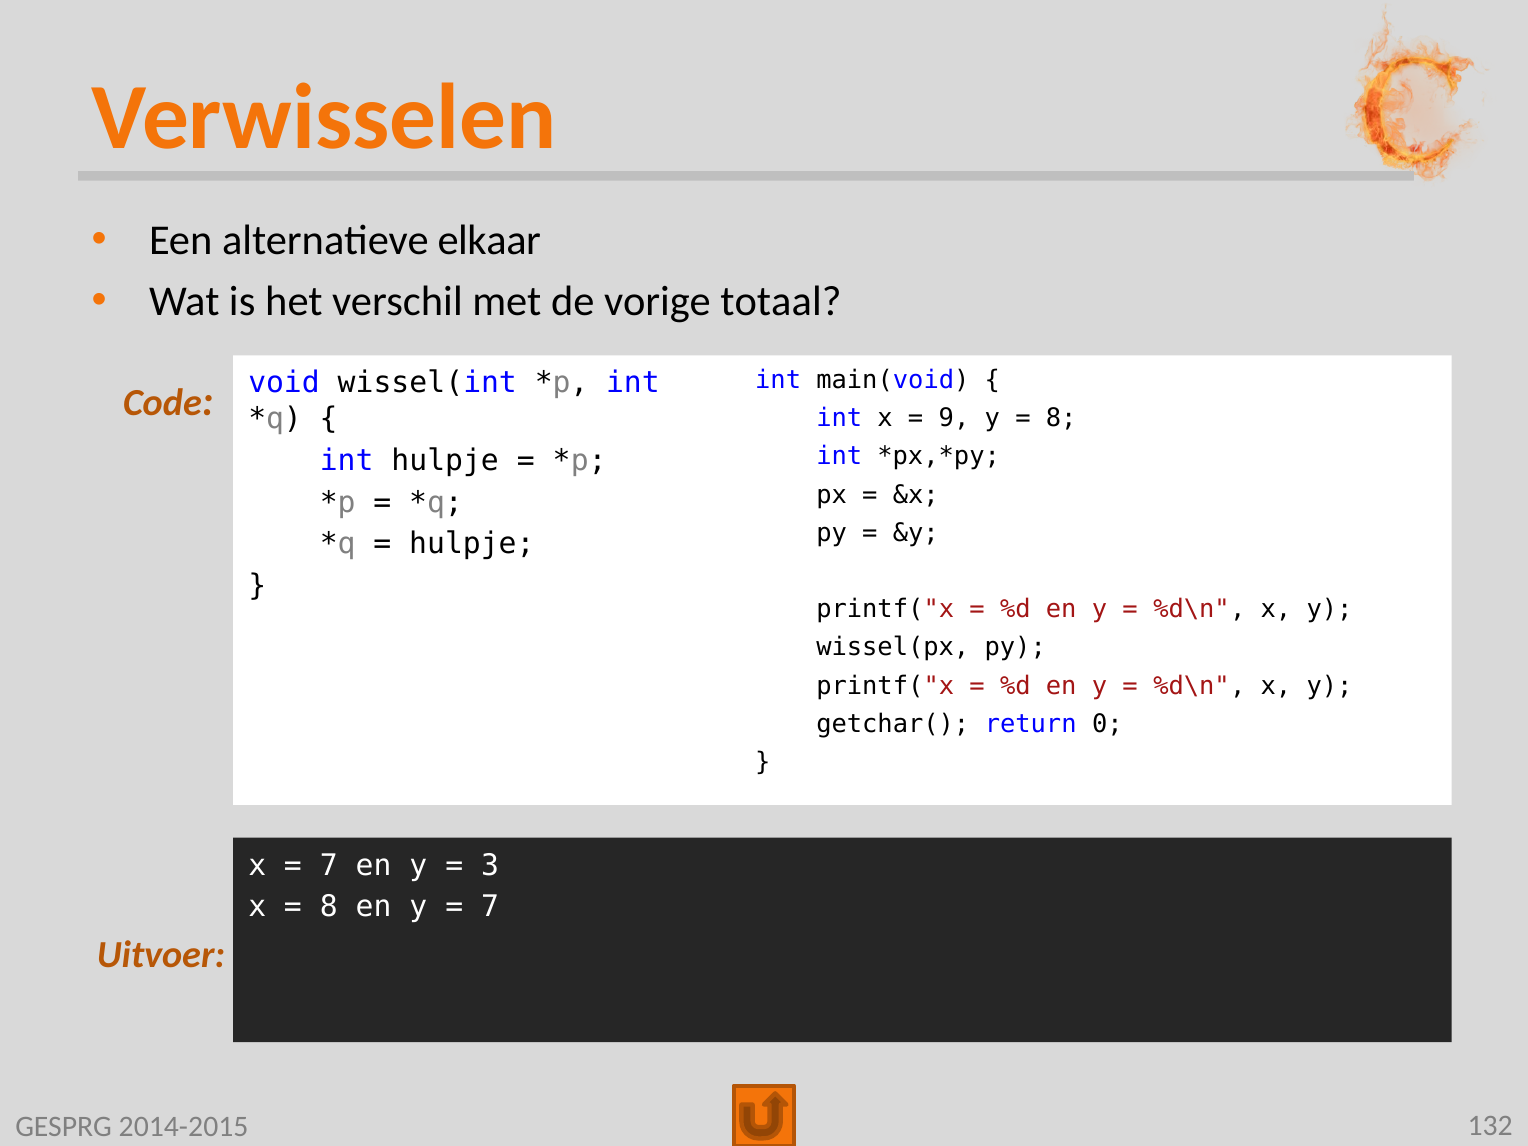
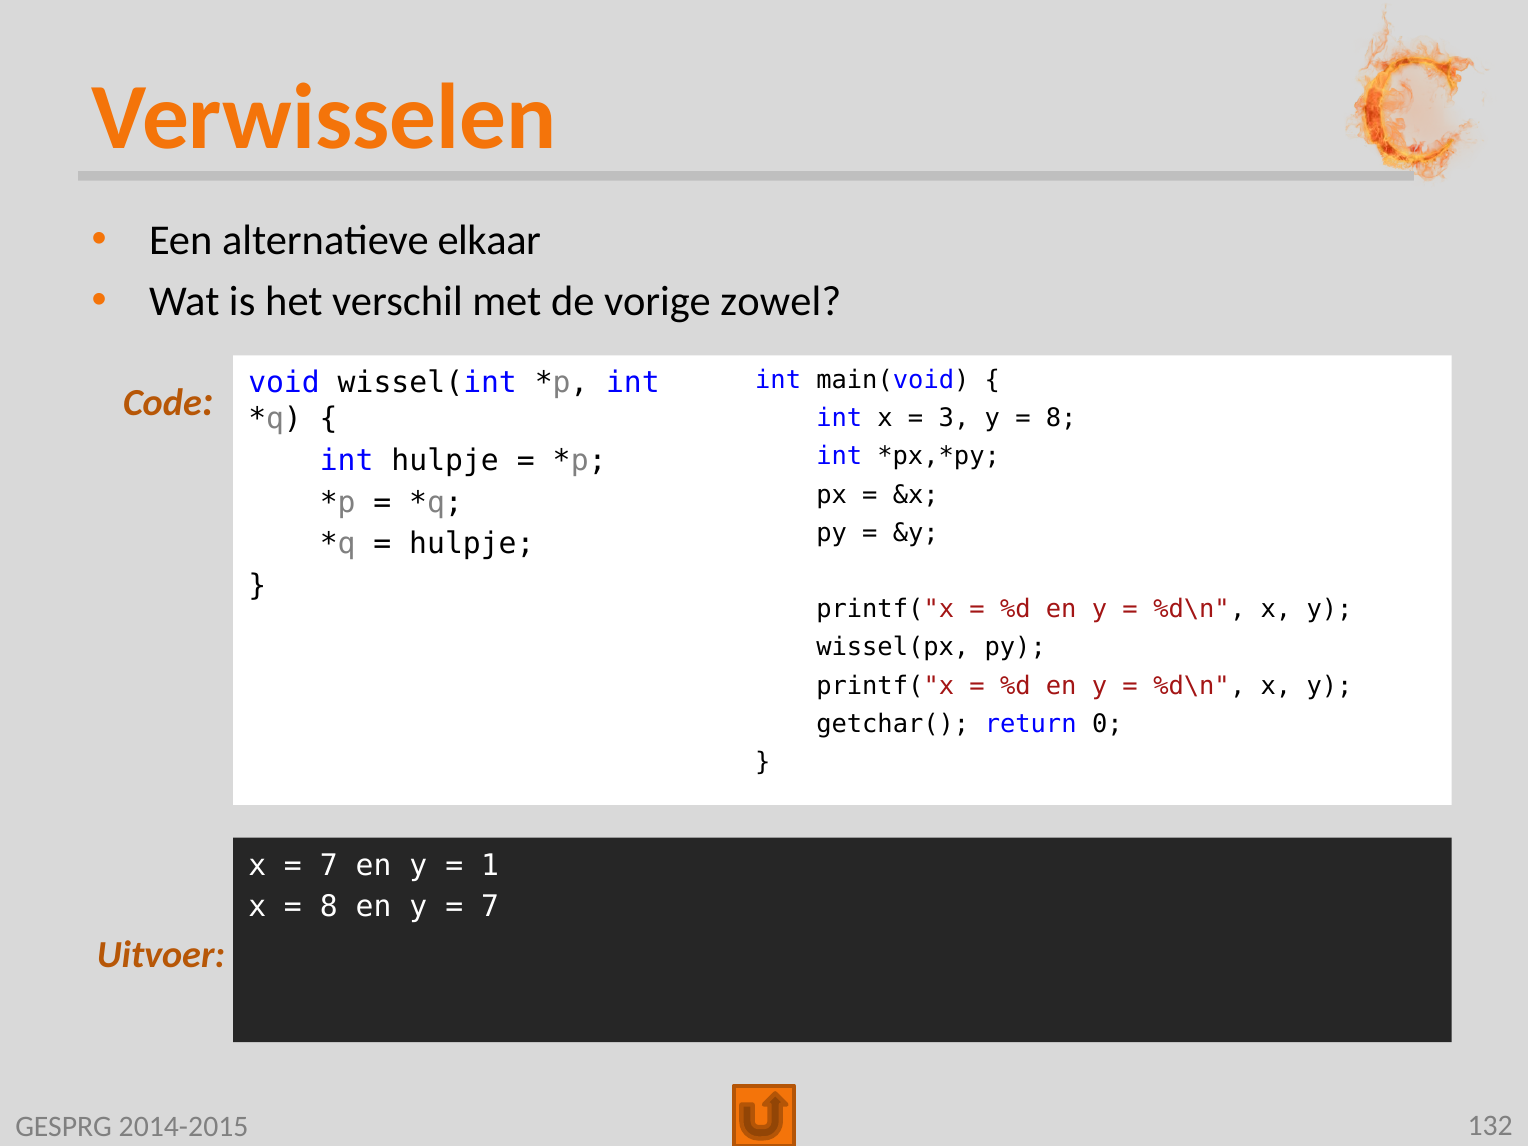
totaal: totaal -> zowel (781, 301)
9: 9 -> 3 (954, 418)
3: 3 -> 1 (490, 865)
